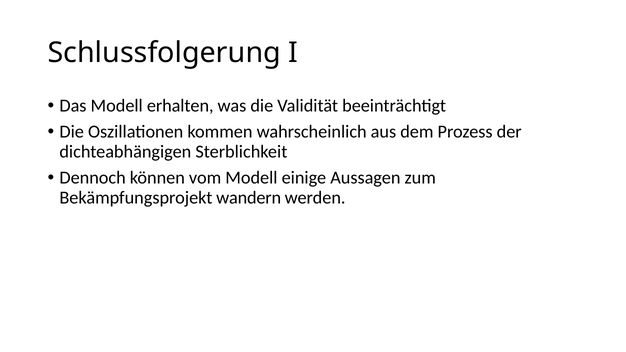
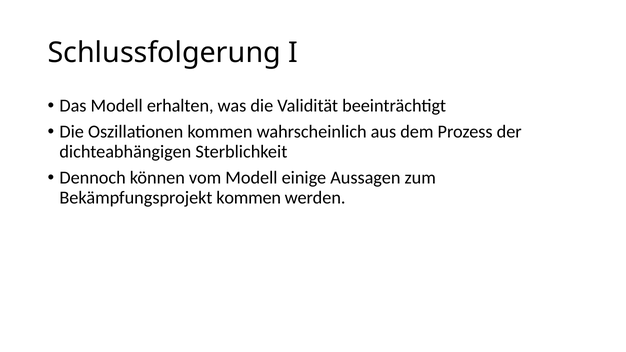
Bekämpfungsprojekt wandern: wandern -> kommen (249, 198)
